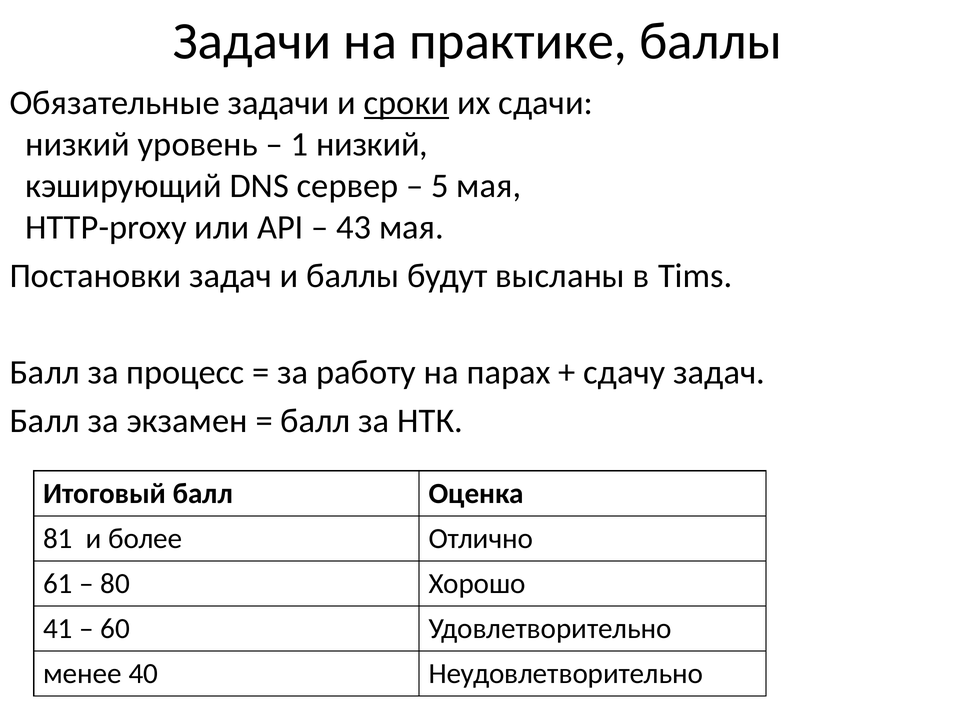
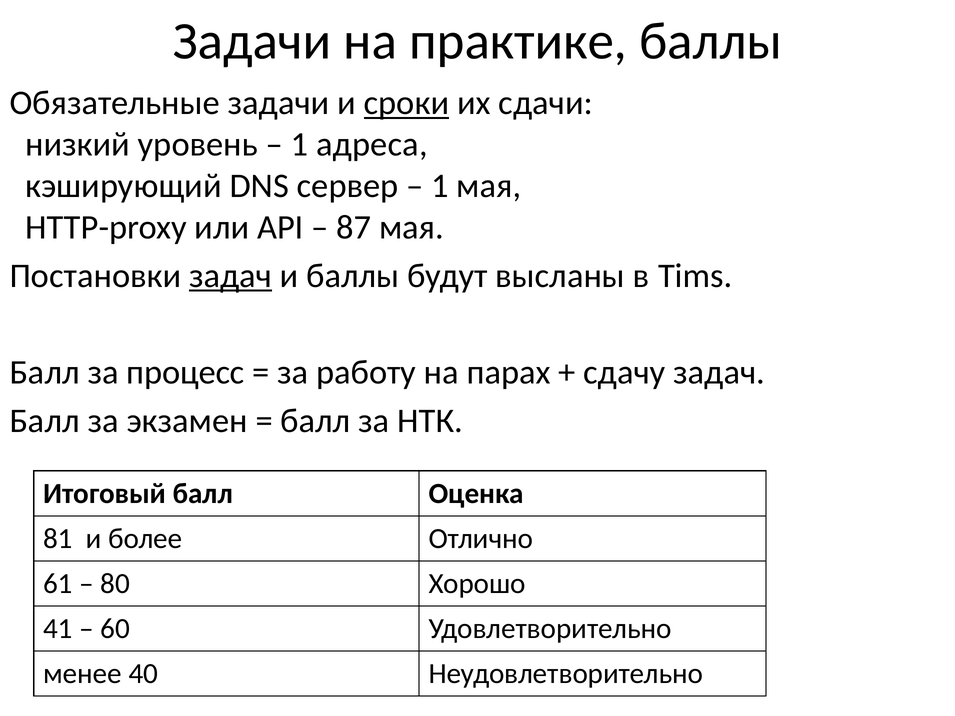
1 низкий: низкий -> адреса (372, 145)
5: 5 -> 1 (440, 186)
43: 43 -> 87 (354, 228)
задач underline: none -> present (231, 276)
